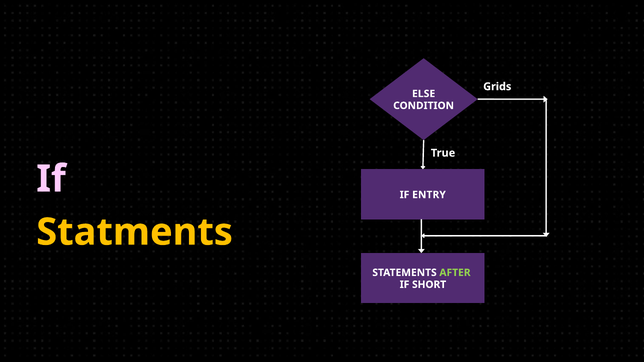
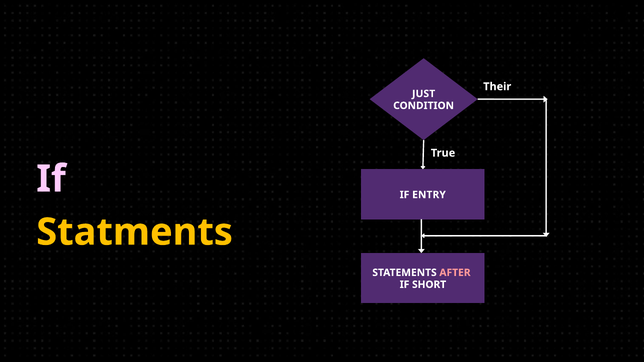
Grids: Grids -> Their (497, 87)
ELSE: ELSE -> JUST (424, 94)
AFTER colour: light green -> pink (455, 273)
